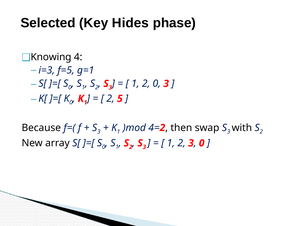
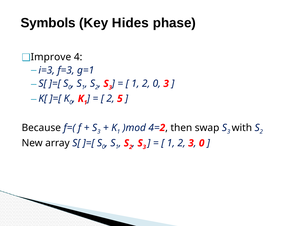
Selected: Selected -> Symbols (48, 23)
Knowing: Knowing -> Improve (51, 57)
f=5: f=5 -> f=3 (66, 70)
